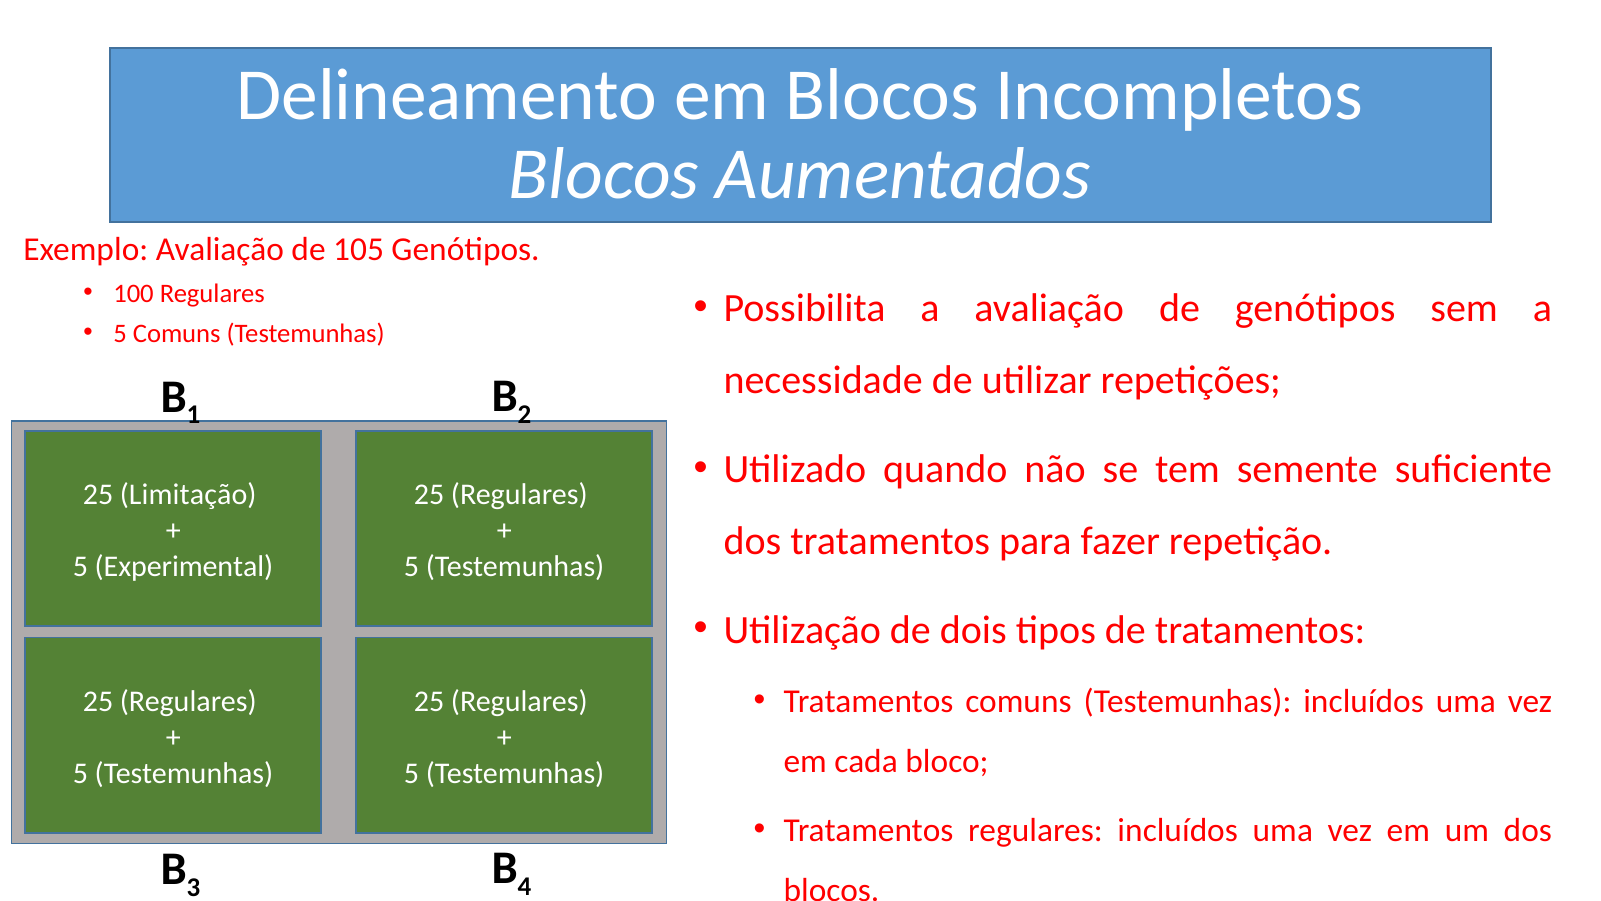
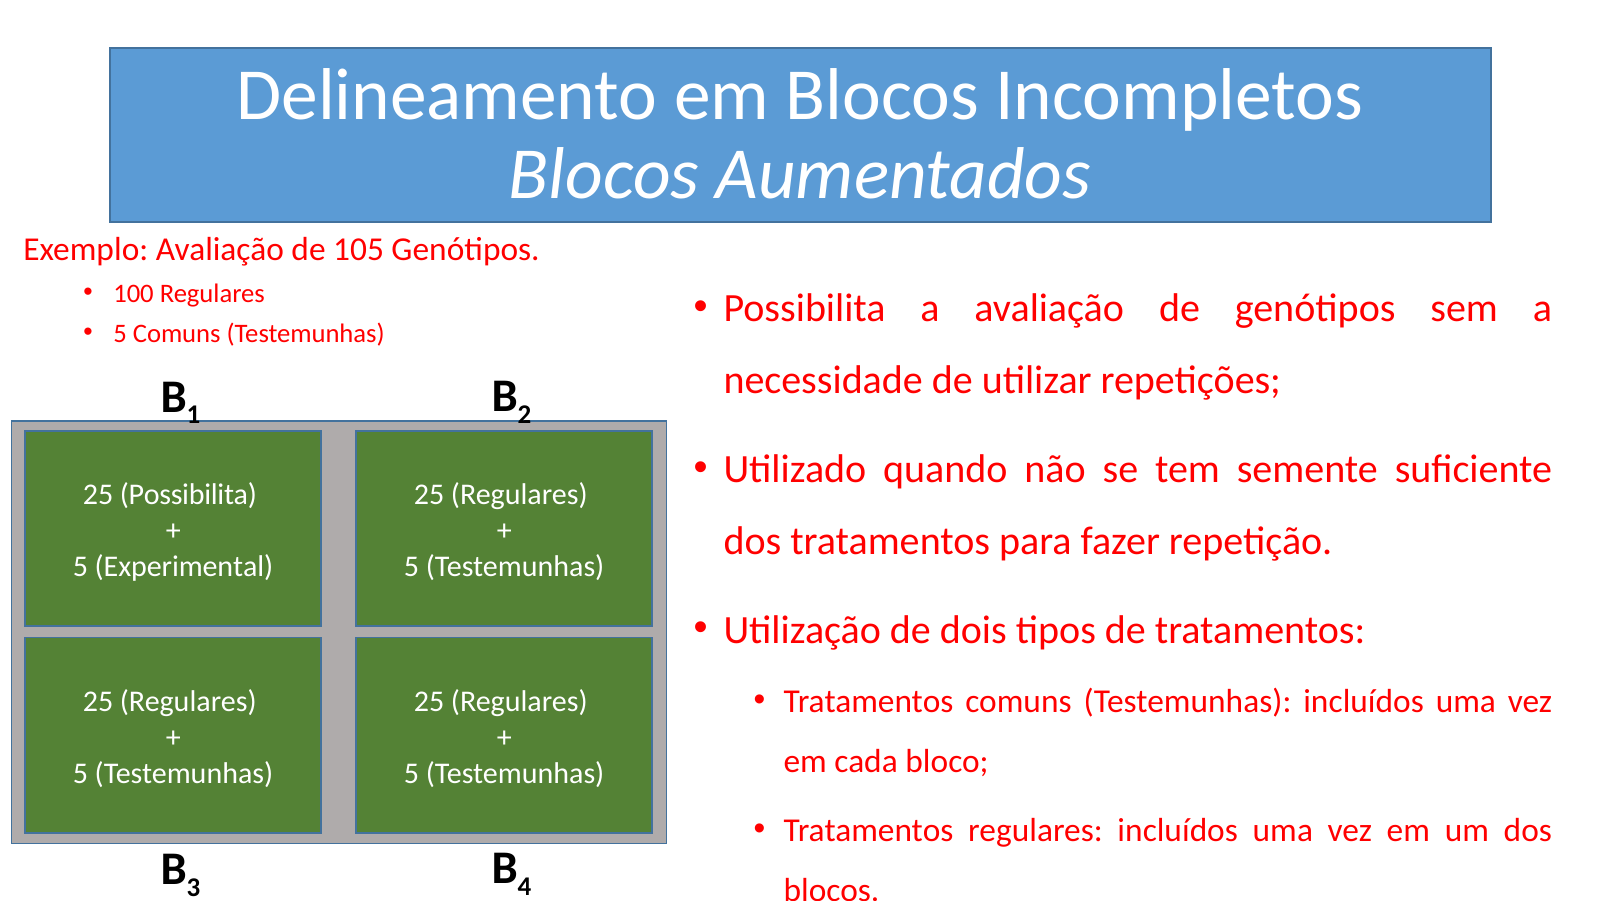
25 Limitação: Limitação -> Possibilita (188, 494)
